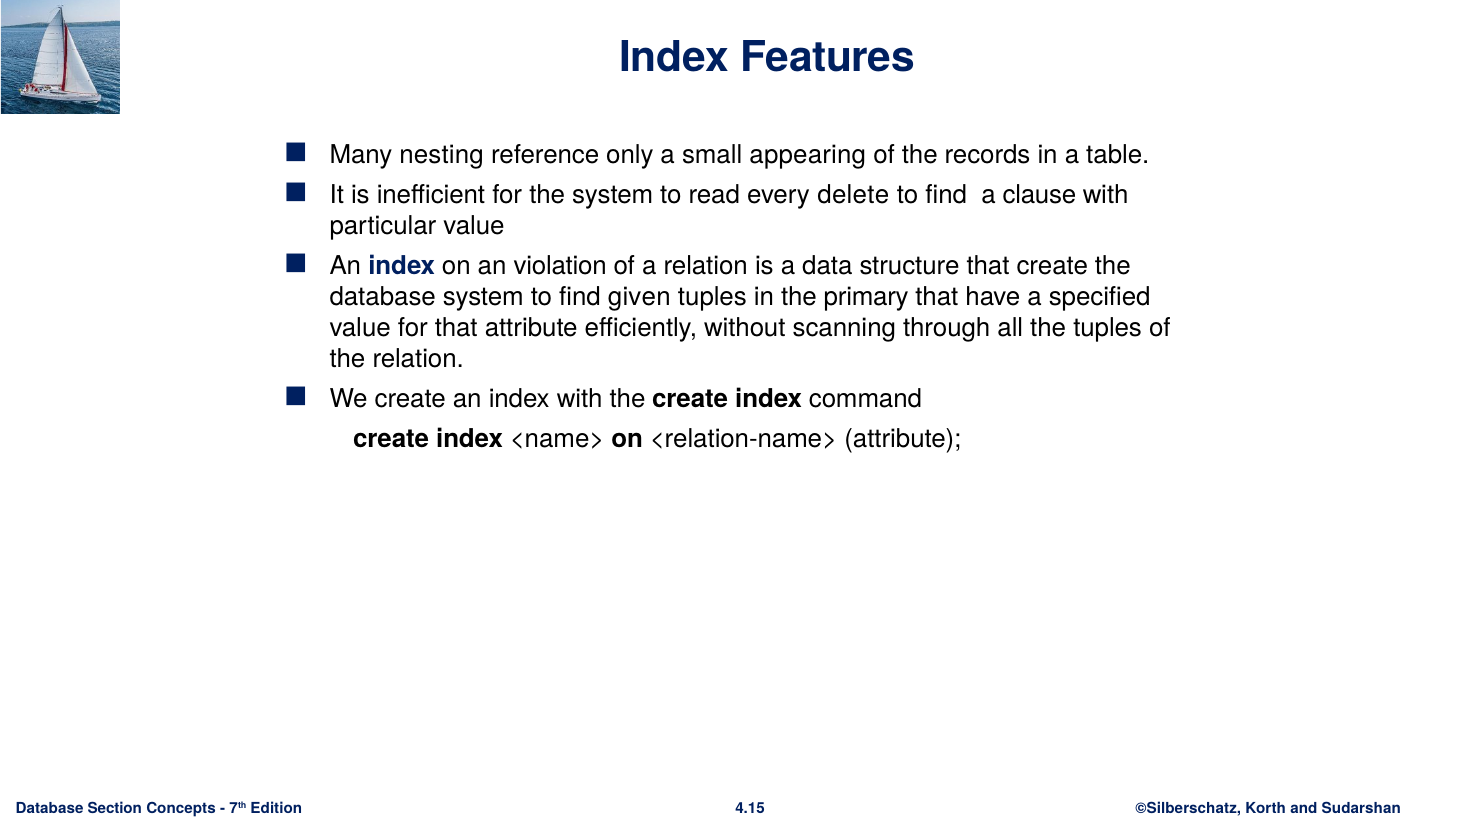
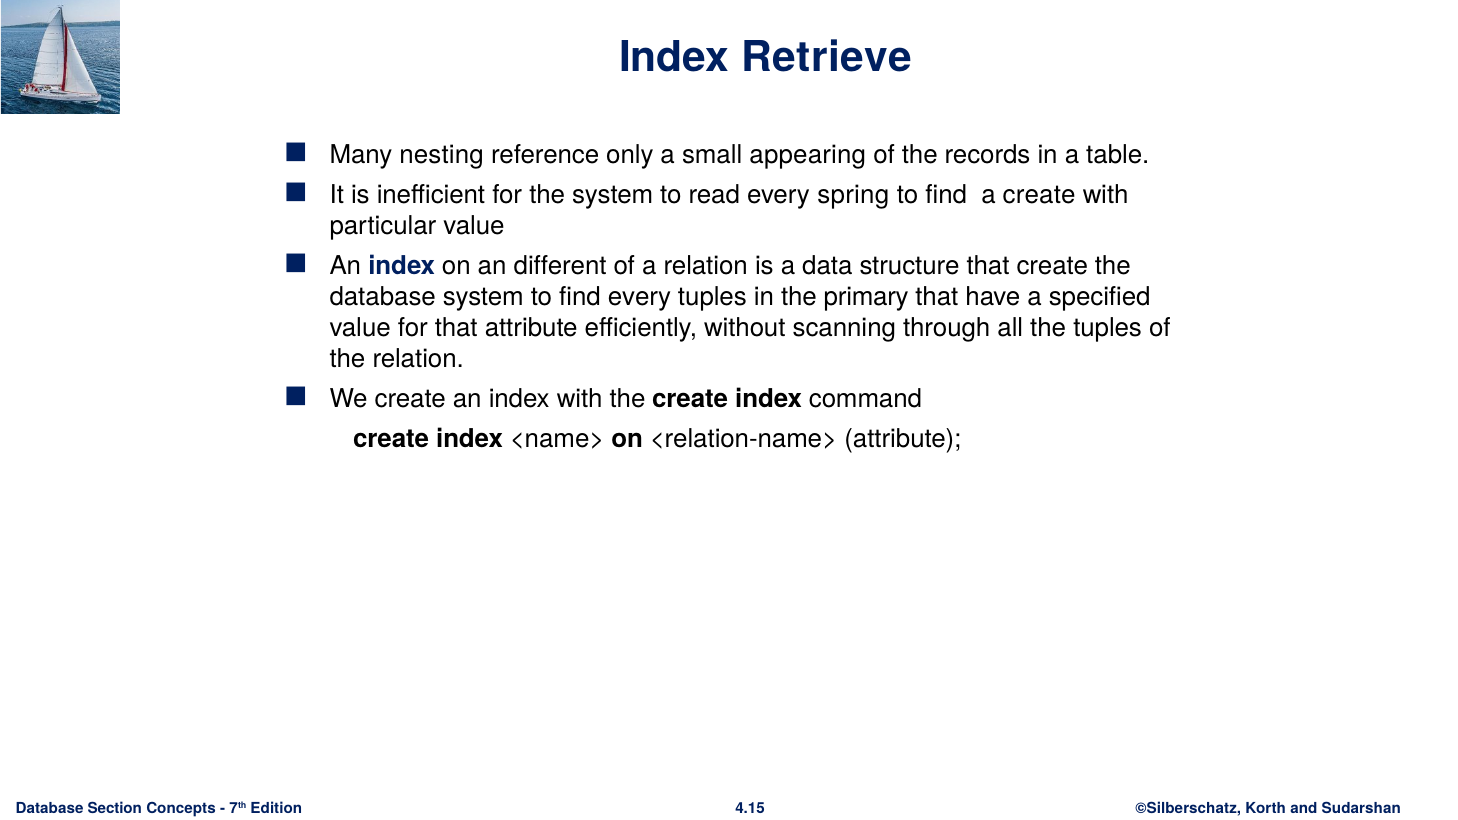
Features: Features -> Retrieve (827, 57)
delete: delete -> spring (853, 195)
a clause: clause -> create (1039, 195)
violation: violation -> different (560, 266)
find given: given -> every (639, 297)
